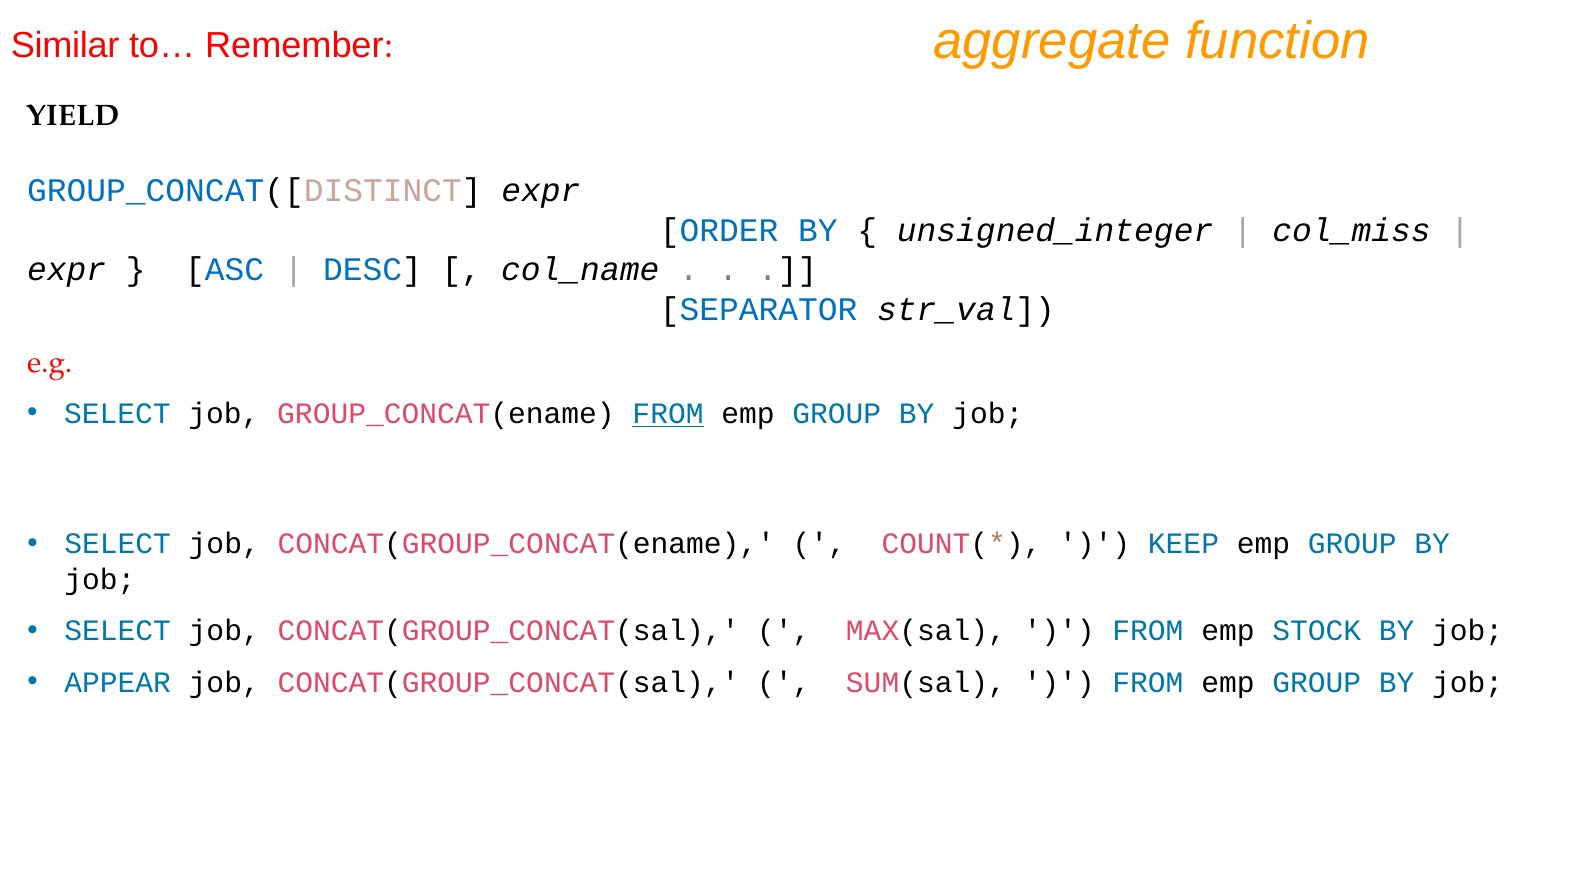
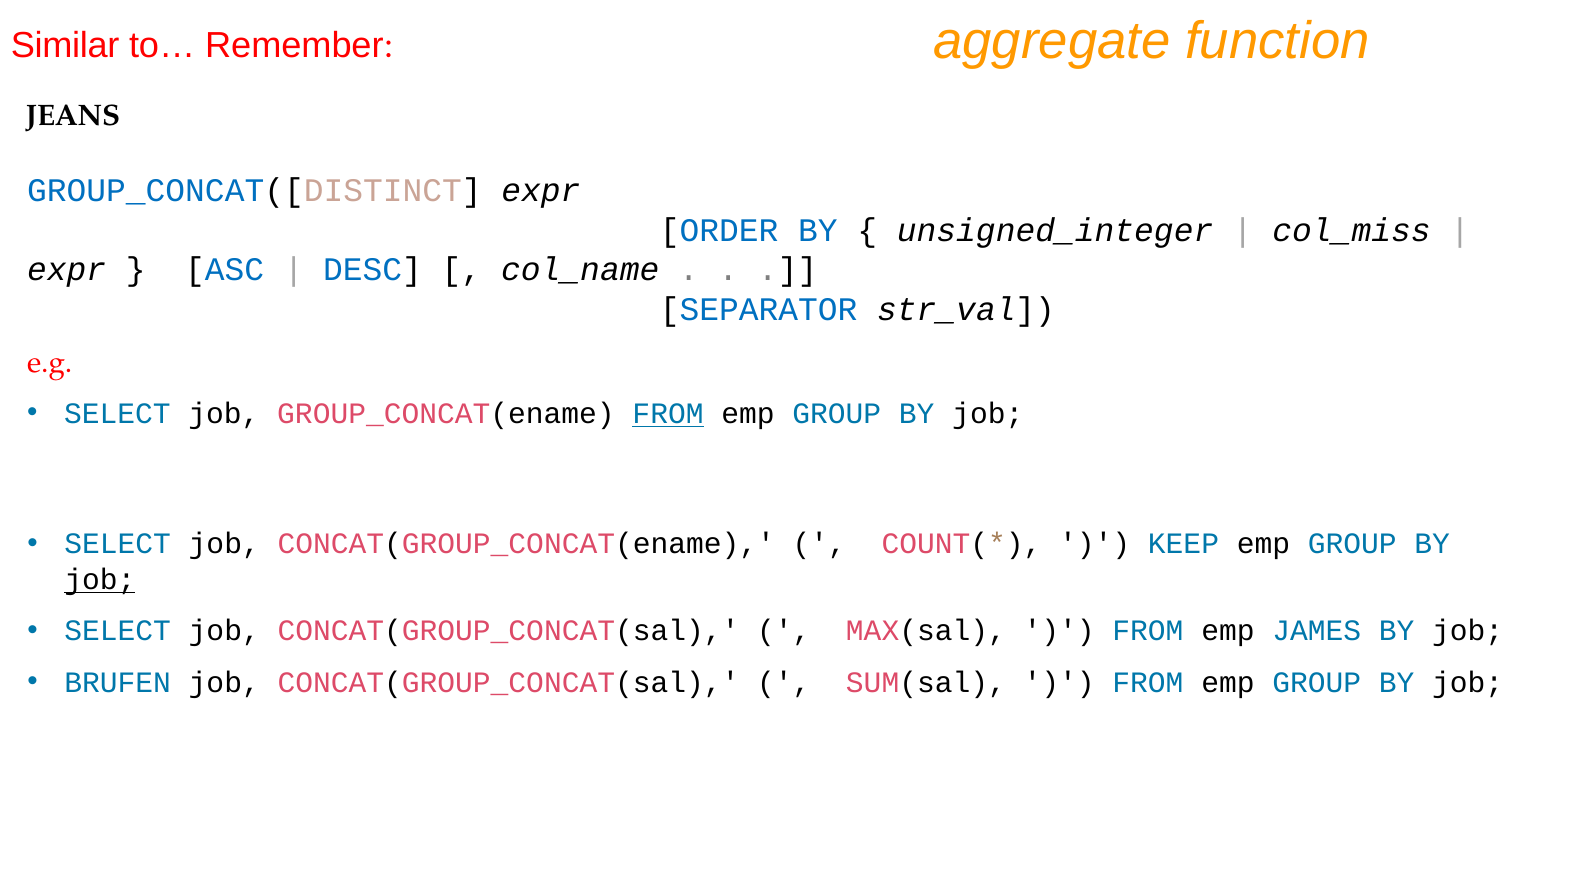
YIELD: YIELD -> JEANS (73, 115)
job underline: none -> present (100, 580)
STOCK: STOCK -> JAMES (1317, 631)
APPEAR: APPEAR -> BRUFEN (118, 682)
